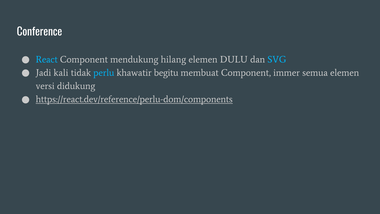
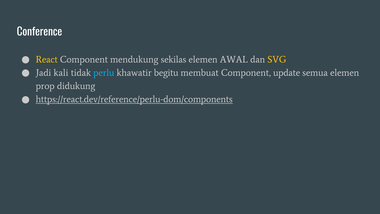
React colour: light blue -> yellow (47, 59)
hilang: hilang -> sekilas (173, 59)
DULU: DULU -> AWAL (234, 59)
SVG colour: light blue -> yellow (277, 59)
immer: immer -> update (287, 73)
versi: versi -> prop (45, 86)
